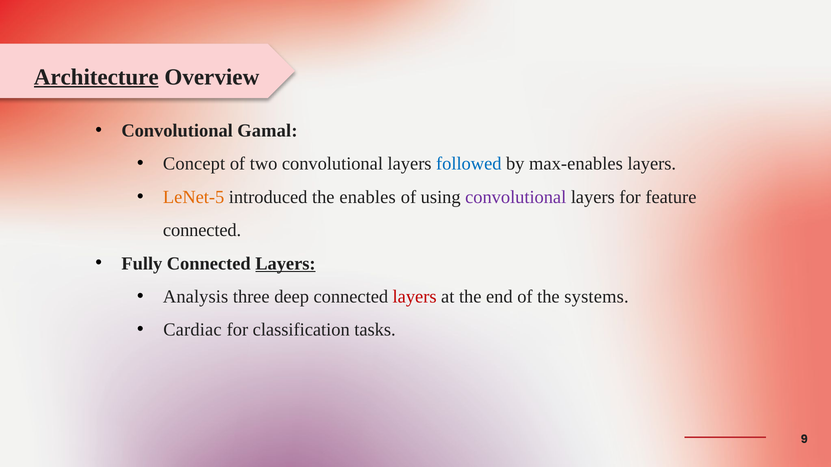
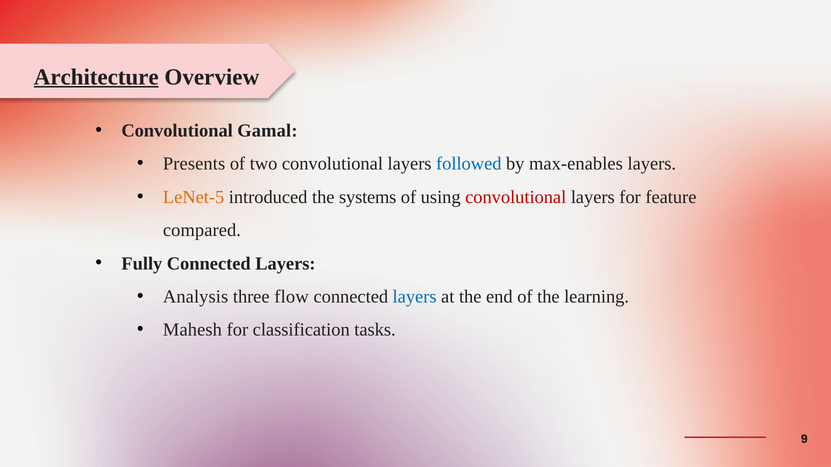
Concept: Concept -> Presents (194, 164)
enables: enables -> systems (368, 197)
convolutional colour: purple -> red (516, 197)
connected: connected -> compared (202, 230)
Layers underline: present -> none (285, 264)
deep: deep -> flow (292, 297)
layers colour: red -> blue (415, 297)
systems: systems -> learning (597, 297)
Cardiac: Cardiac -> Mahesh (192, 330)
